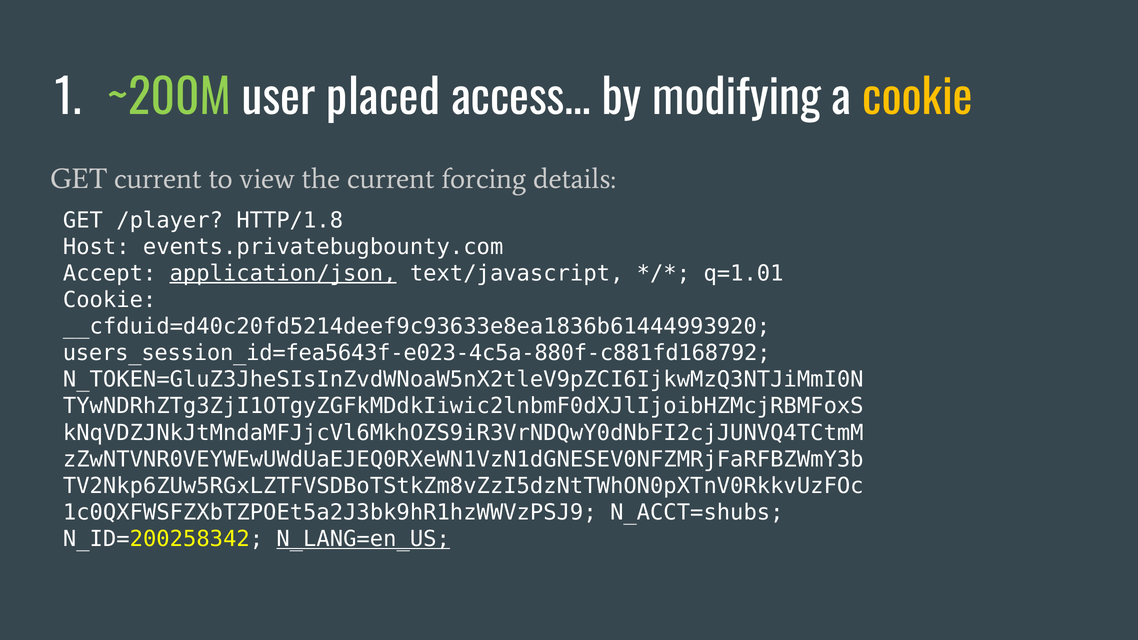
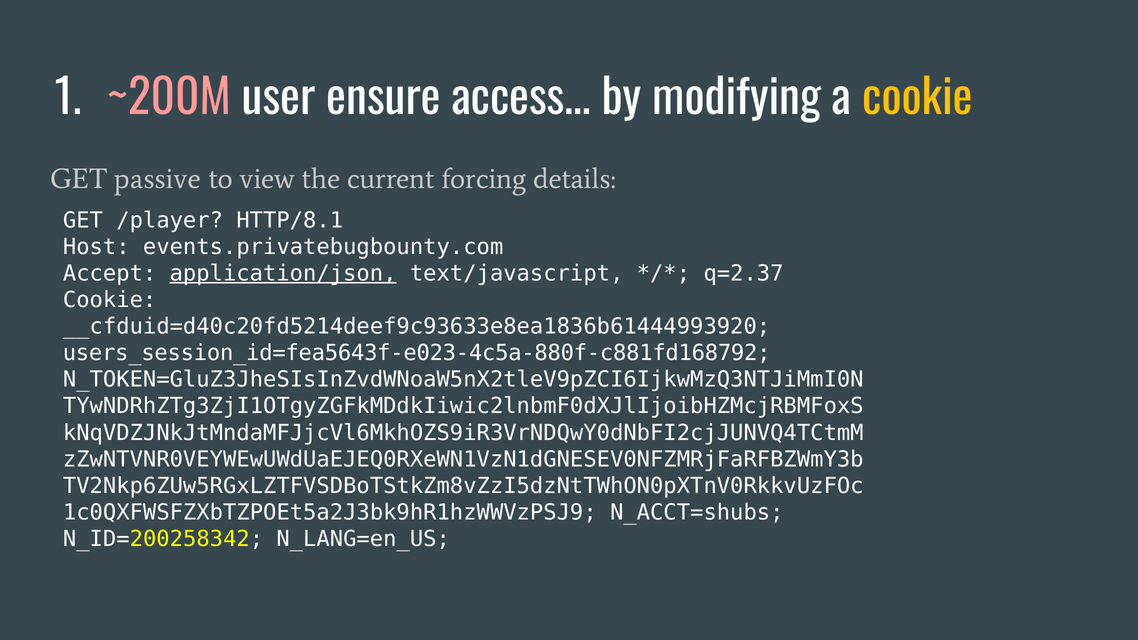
~200M colour: light green -> pink (169, 99)
placed: placed -> ensure (384, 99)
GET current: current -> passive (158, 179)
HTTP/1.8: HTTP/1.8 -> HTTP/8.1 (290, 220)
q=1.01: q=1.01 -> q=2.37 (744, 273)
N_LANG=en_US underline: present -> none (363, 539)
